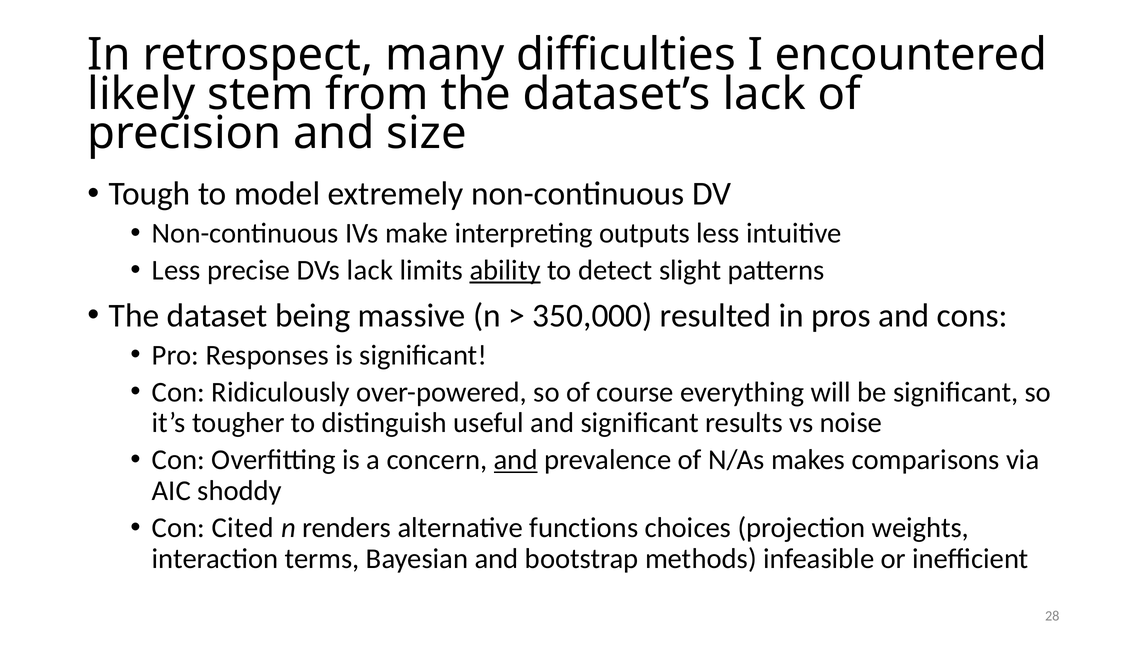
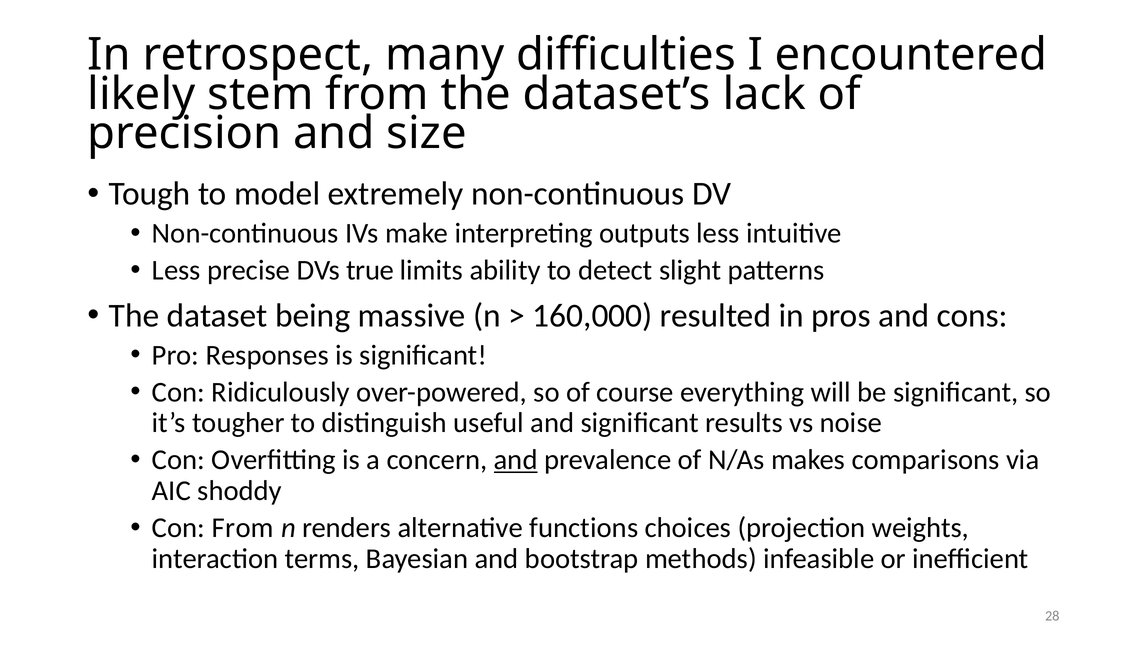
DVs lack: lack -> true (370, 270)
ability underline: present -> none (505, 270)
350,000: 350,000 -> 160,000 (592, 316)
Con Cited: Cited -> From (243, 528)
